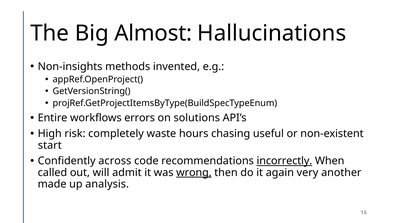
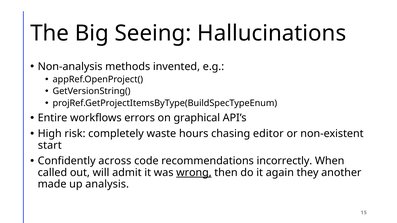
Almost: Almost -> Seeing (153, 33)
Non-insights: Non-insights -> Non-analysis (70, 67)
solutions: solutions -> graphical (197, 118)
useful: useful -> editor (268, 134)
incorrectly underline: present -> none (284, 161)
very: very -> they (308, 173)
